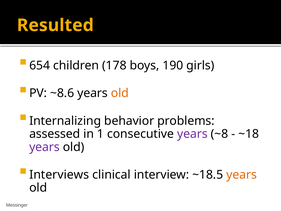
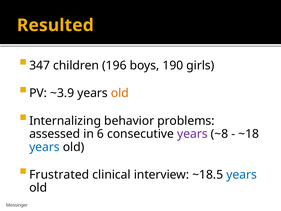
654: 654 -> 347 (40, 65)
178: 178 -> 196 (114, 65)
~8.6: ~8.6 -> ~3.9 (62, 93)
1: 1 -> 6 (100, 134)
years colour: purple -> blue (44, 147)
Interviews: Interviews -> Frustrated (59, 174)
years colour: orange -> blue (242, 174)
